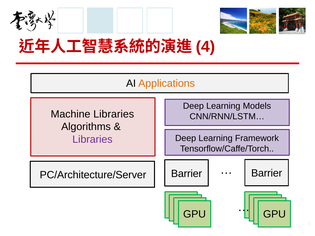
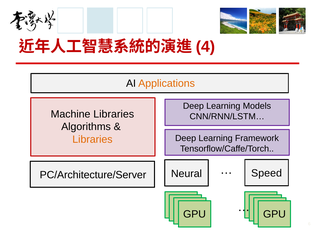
Libraries colour: purple -> orange (92, 139)
Barrier: Barrier -> Speed (267, 173)
Barrier: Barrier -> Neural (186, 174)
